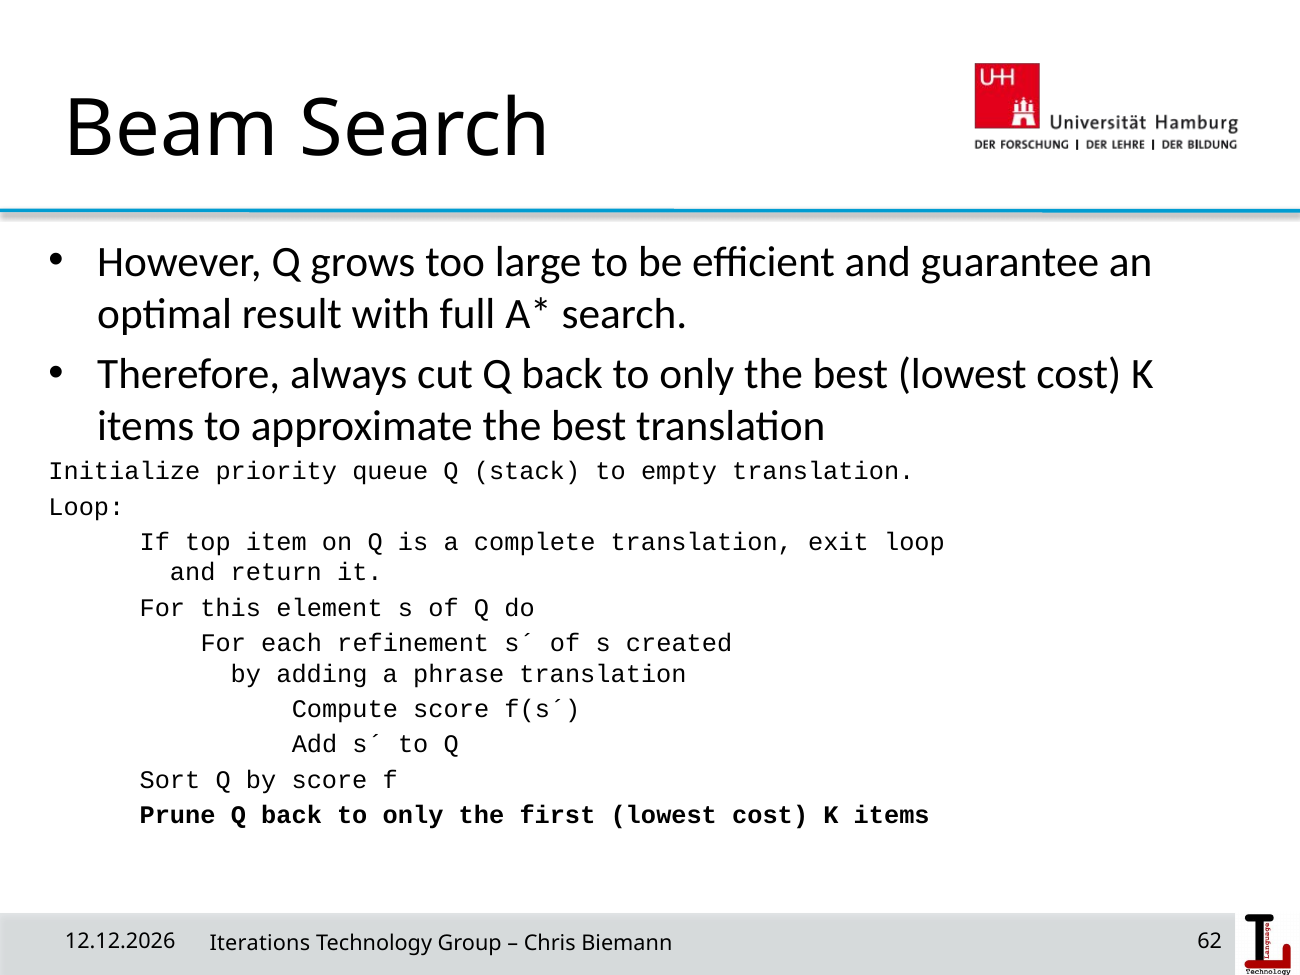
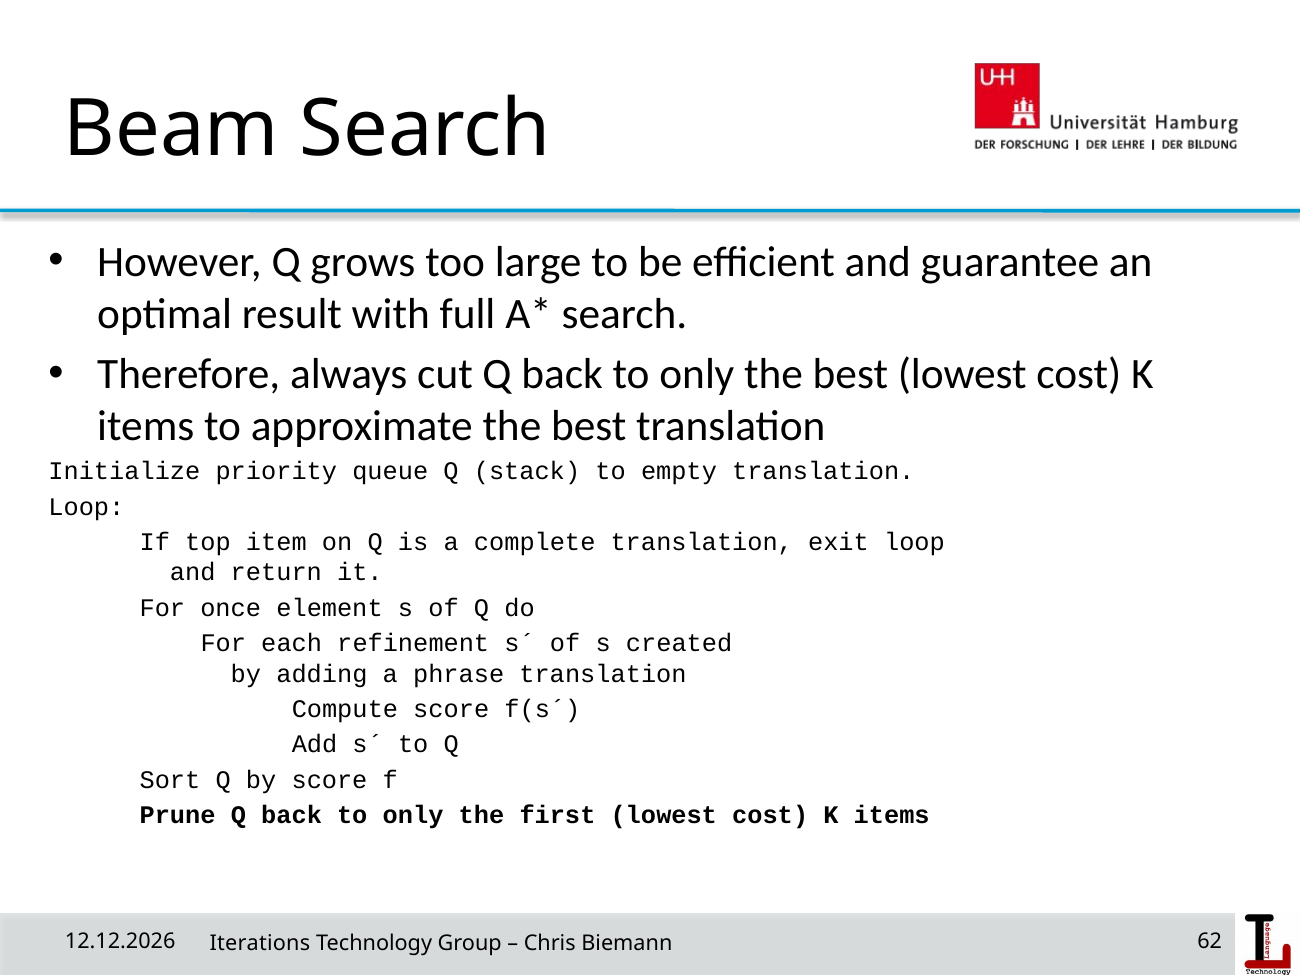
this: this -> once (231, 608)
